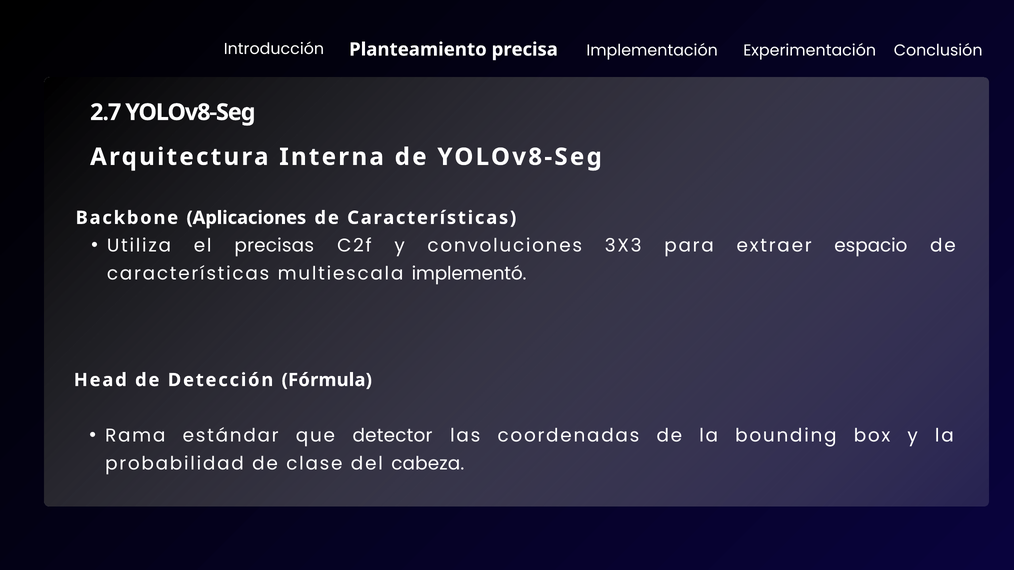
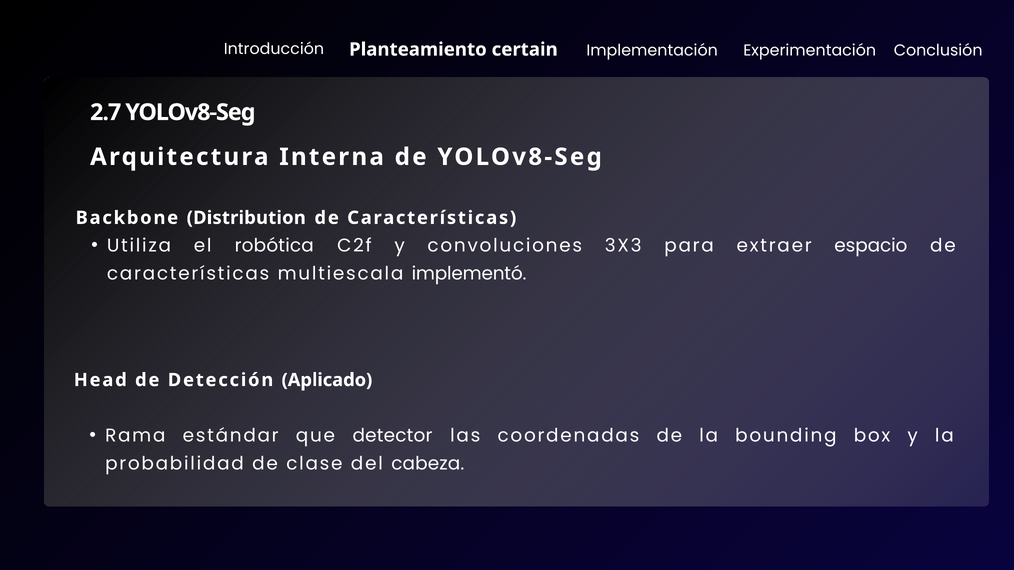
precisa: precisa -> certain (525, 50)
Aplicaciones: Aplicaciones -> Distribution (246, 218)
precisas: precisas -> robótica (274, 246)
Fórmula: Fórmula -> Aplicado (327, 380)
